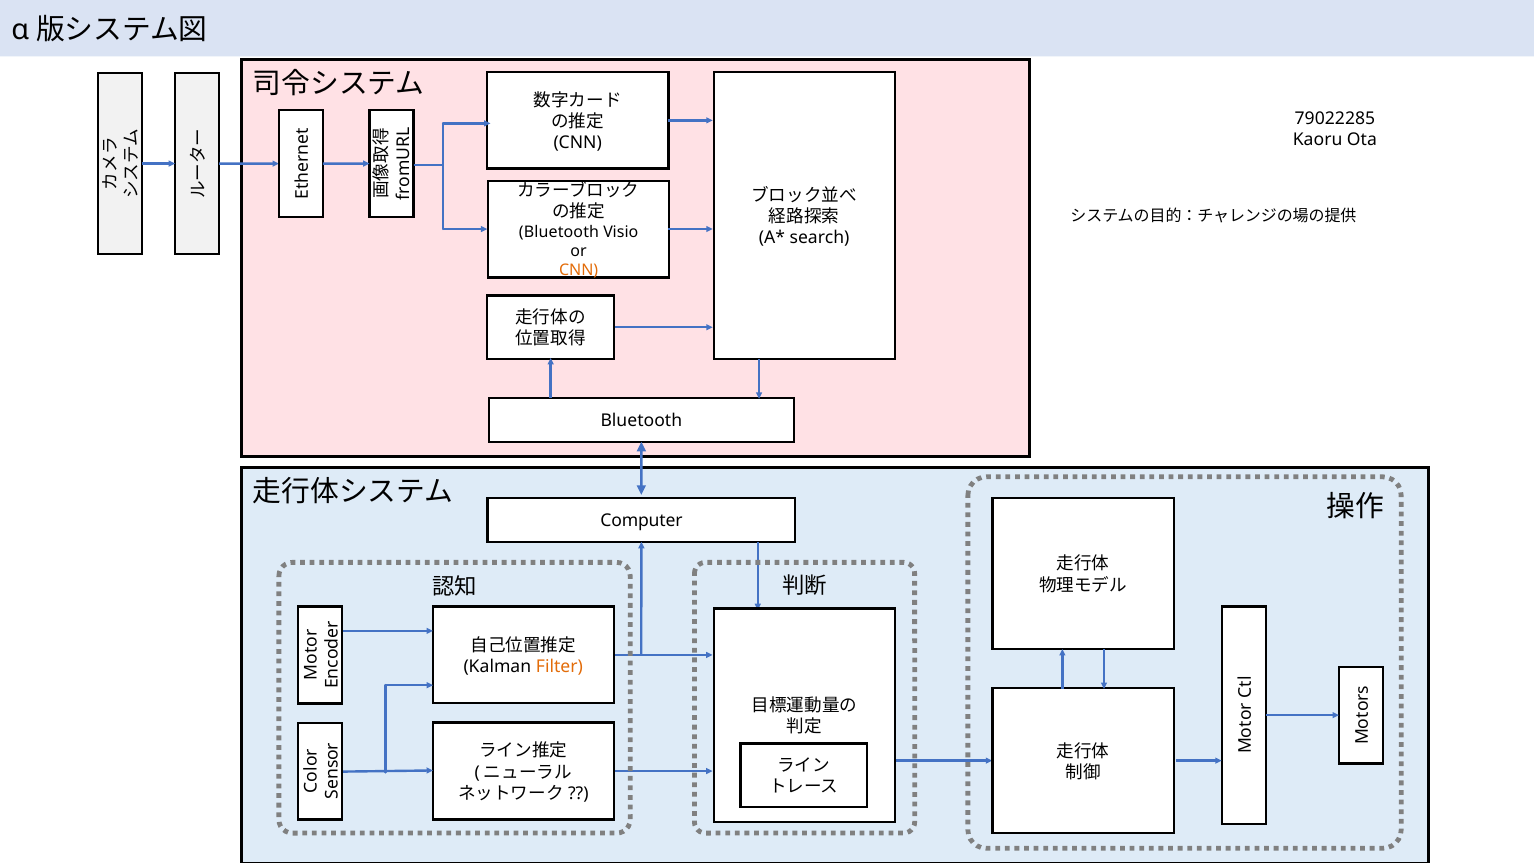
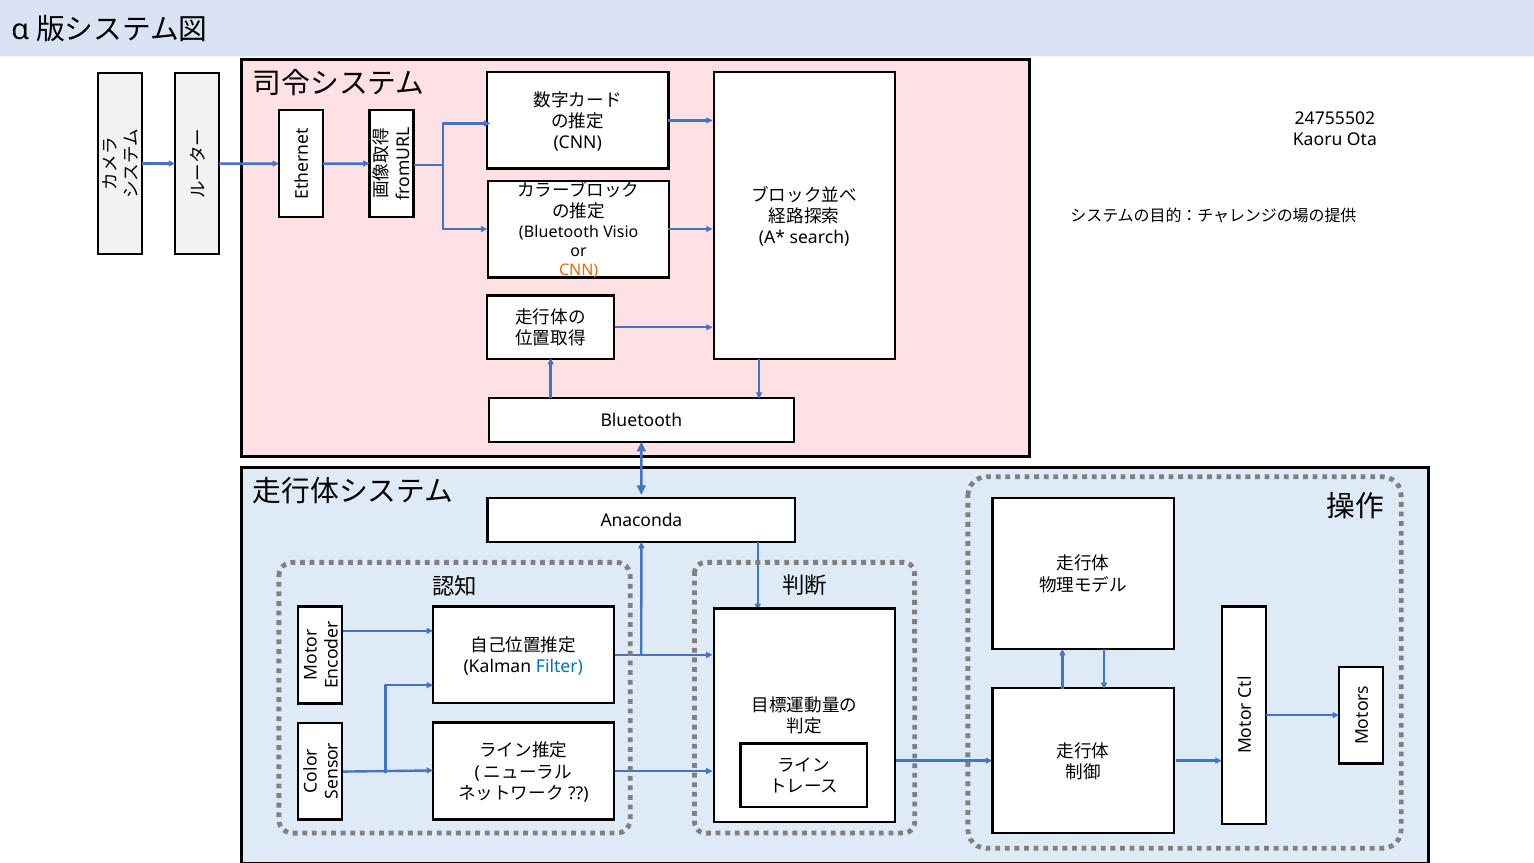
79022285: 79022285 -> 24755502 (1335, 118)
Computer: Computer -> Anaconda (641, 521)
Filter colour: orange -> blue (559, 667)
